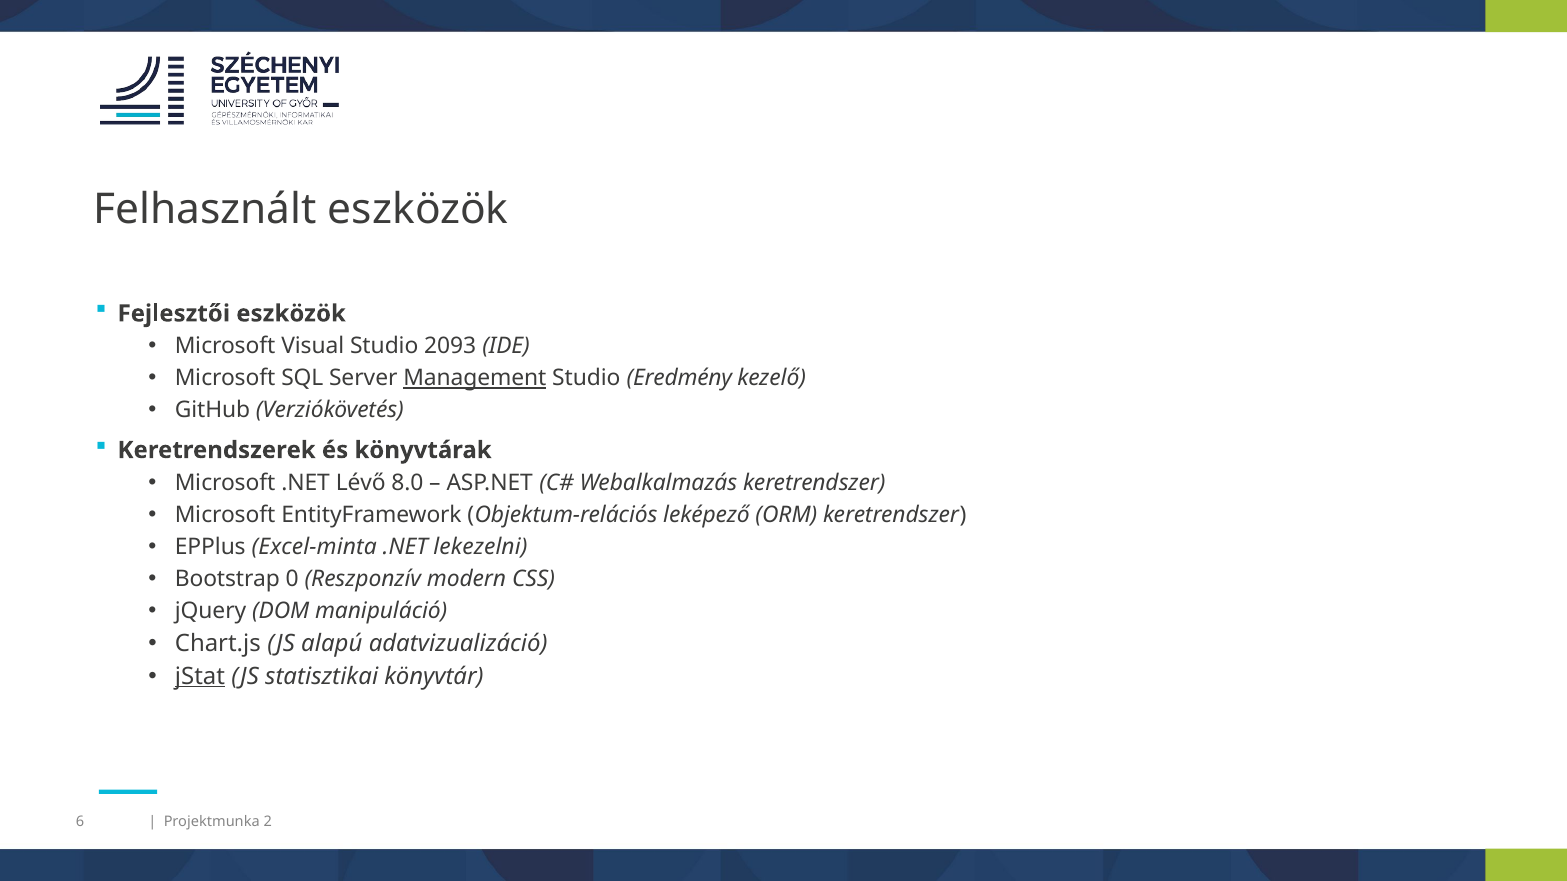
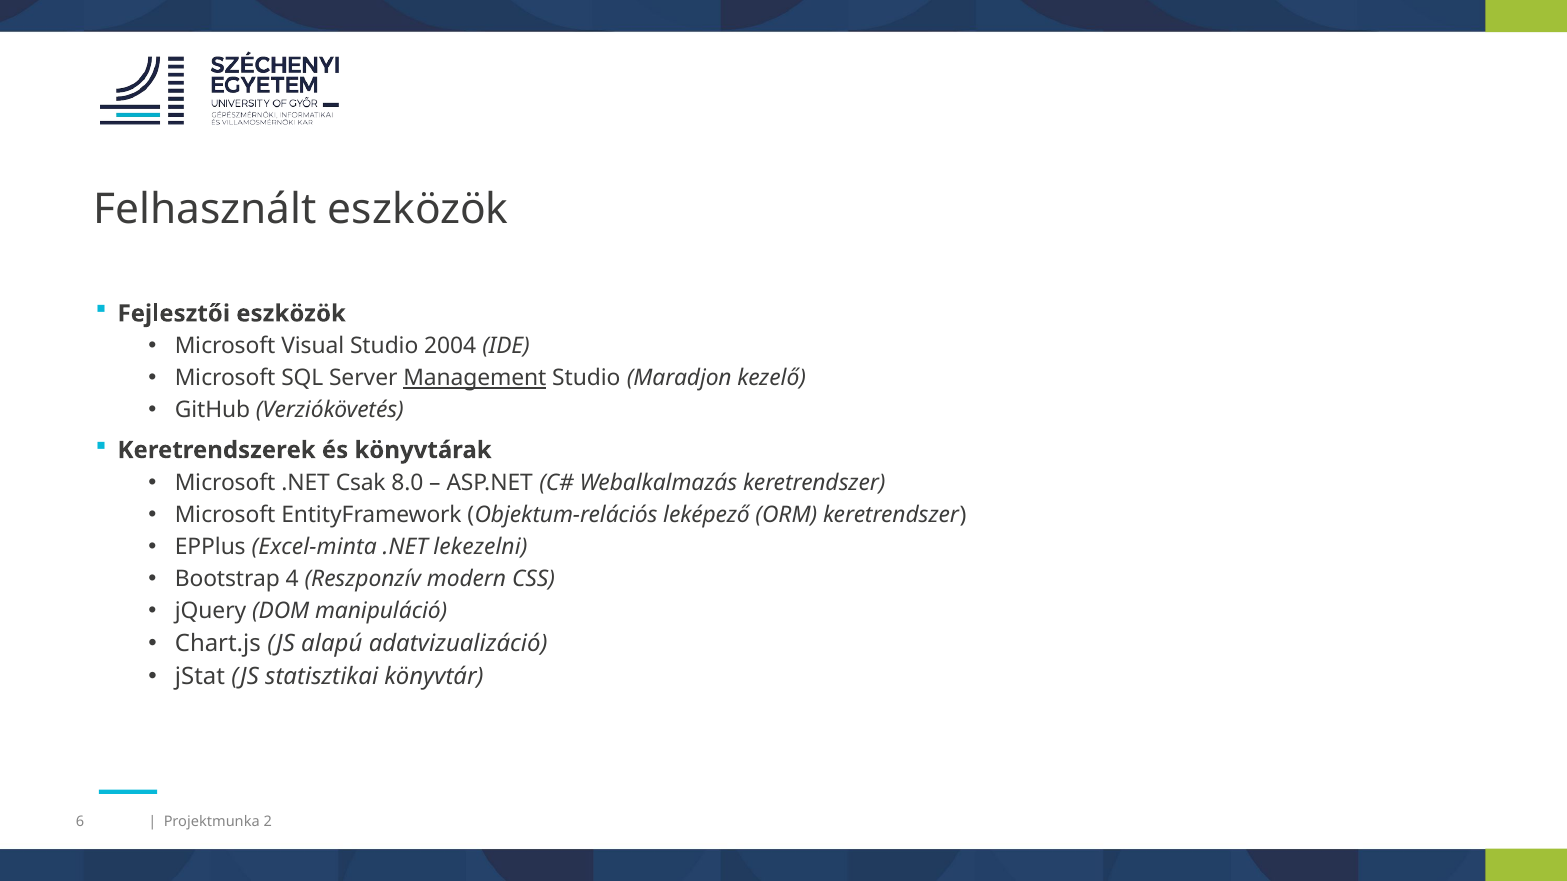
2093: 2093 -> 2004 (450, 346)
Eredmény: Eredmény -> Maradjon (679, 378)
Lévő: Lévő -> Csak (361, 483)
0: 0 -> 4 (292, 579)
jStat underline: present -> none (200, 677)
